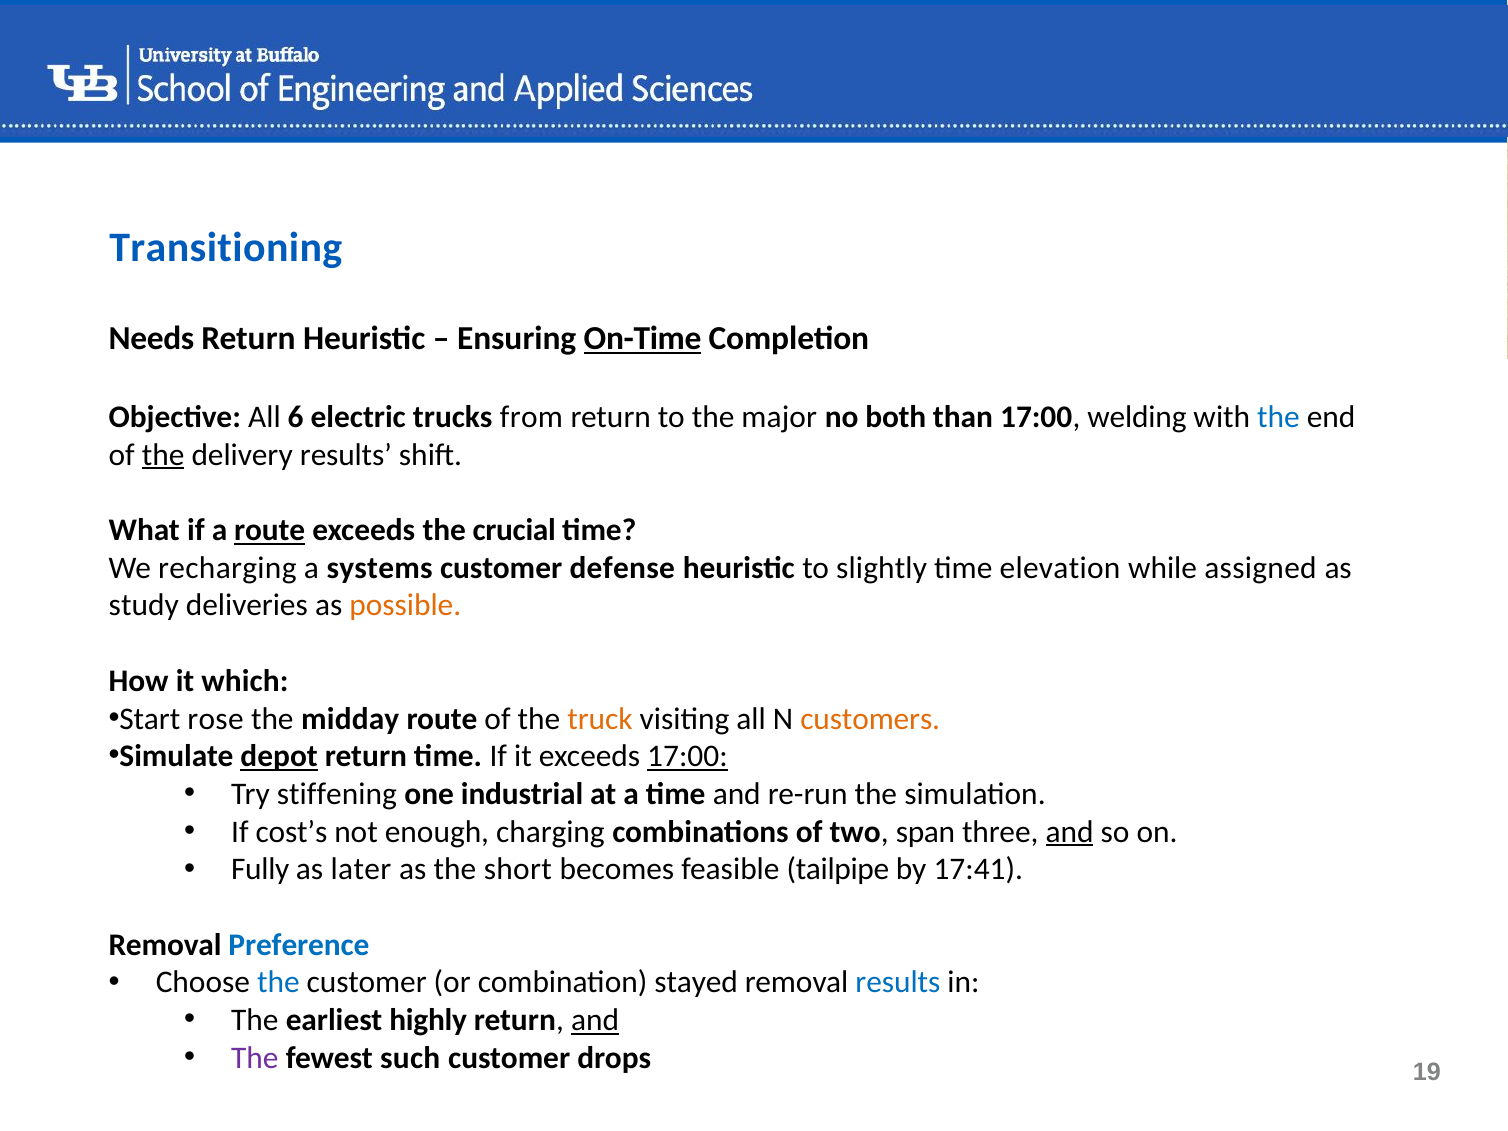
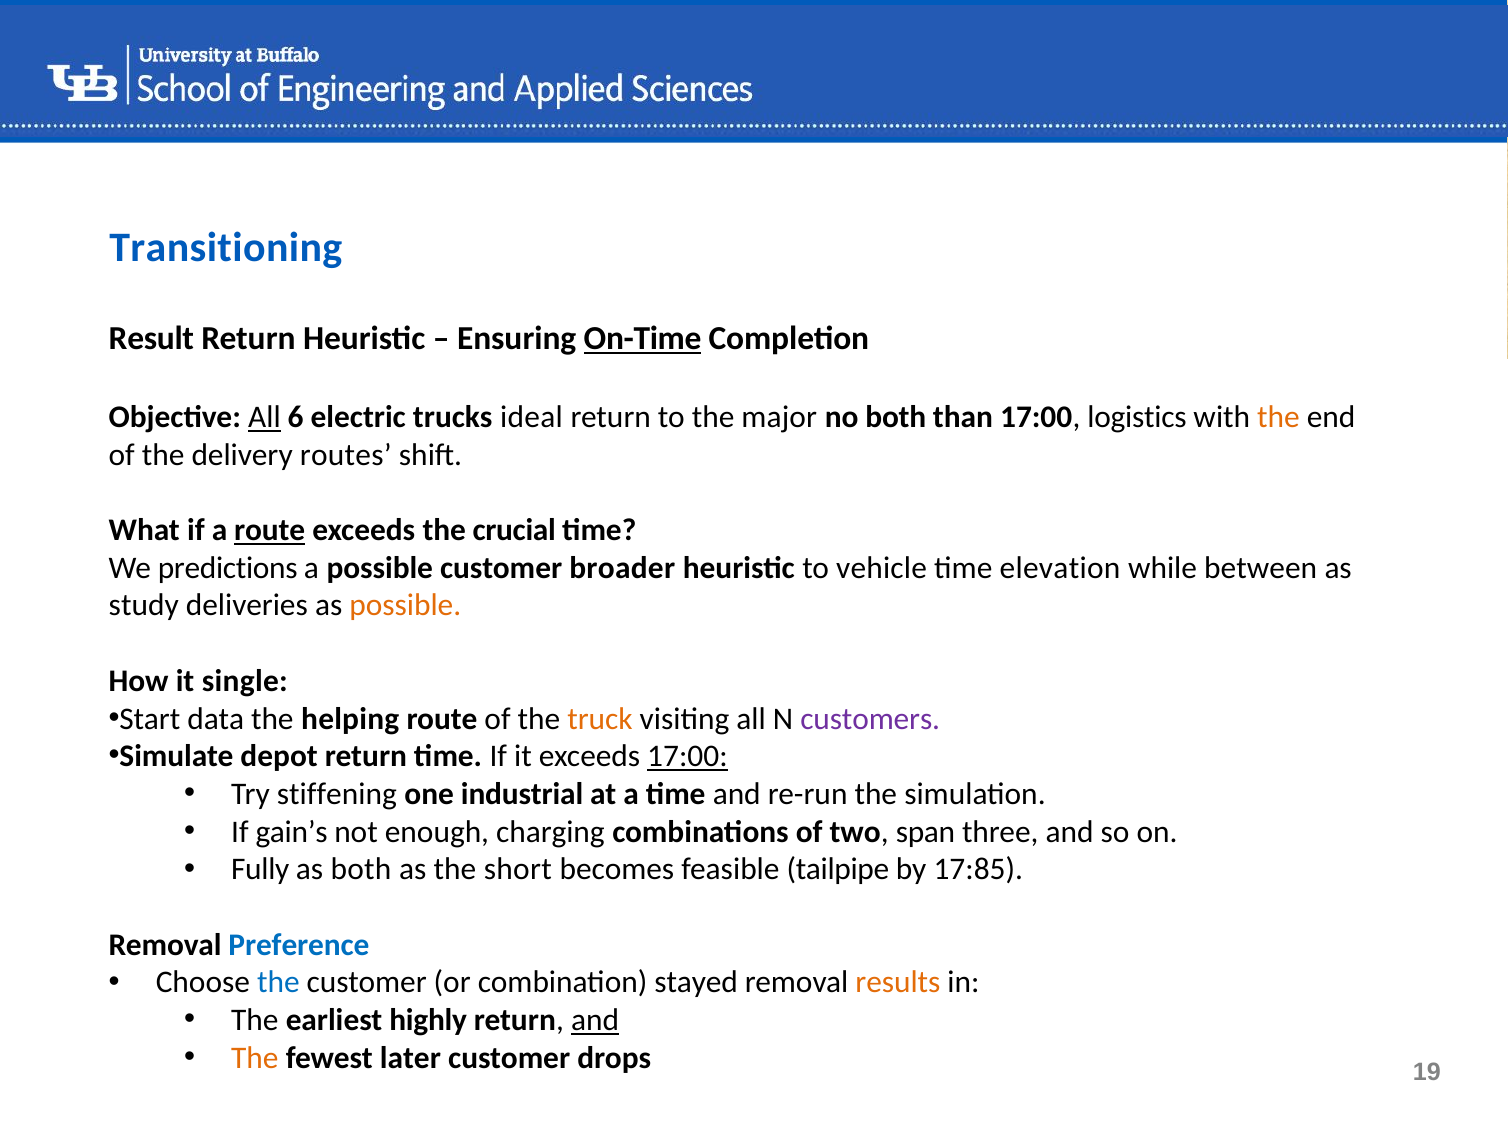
Needs: Needs -> Result (151, 338)
All underline: none -> present (264, 417)
from: from -> ideal (531, 417)
welding: welding -> logistics (1137, 417)
the colour: blue -> orange (1278, 417)
the underline: present -> none (163, 455)
delivery results: results -> routes (346, 455)
recharging: recharging -> predictions (228, 568)
a systems: systems -> possible (380, 568)
defense: defense -> broader (622, 568)
slightly: slightly -> vehicle (882, 568)
assigned: assigned -> between (1261, 568)
which: which -> single (245, 681)
rose: rose -> data (216, 719)
midday: midday -> helping (350, 719)
customers colour: orange -> purple (870, 719)
depot underline: present -> none (279, 756)
cost’s: cost’s -> gain’s (292, 832)
and underline: present -> none (1070, 832)
as later: later -> both (361, 869)
17:41: 17:41 -> 17:85 (978, 869)
results colour: blue -> orange (898, 983)
The colour: purple -> orange (255, 1058)
such: such -> later (410, 1058)
